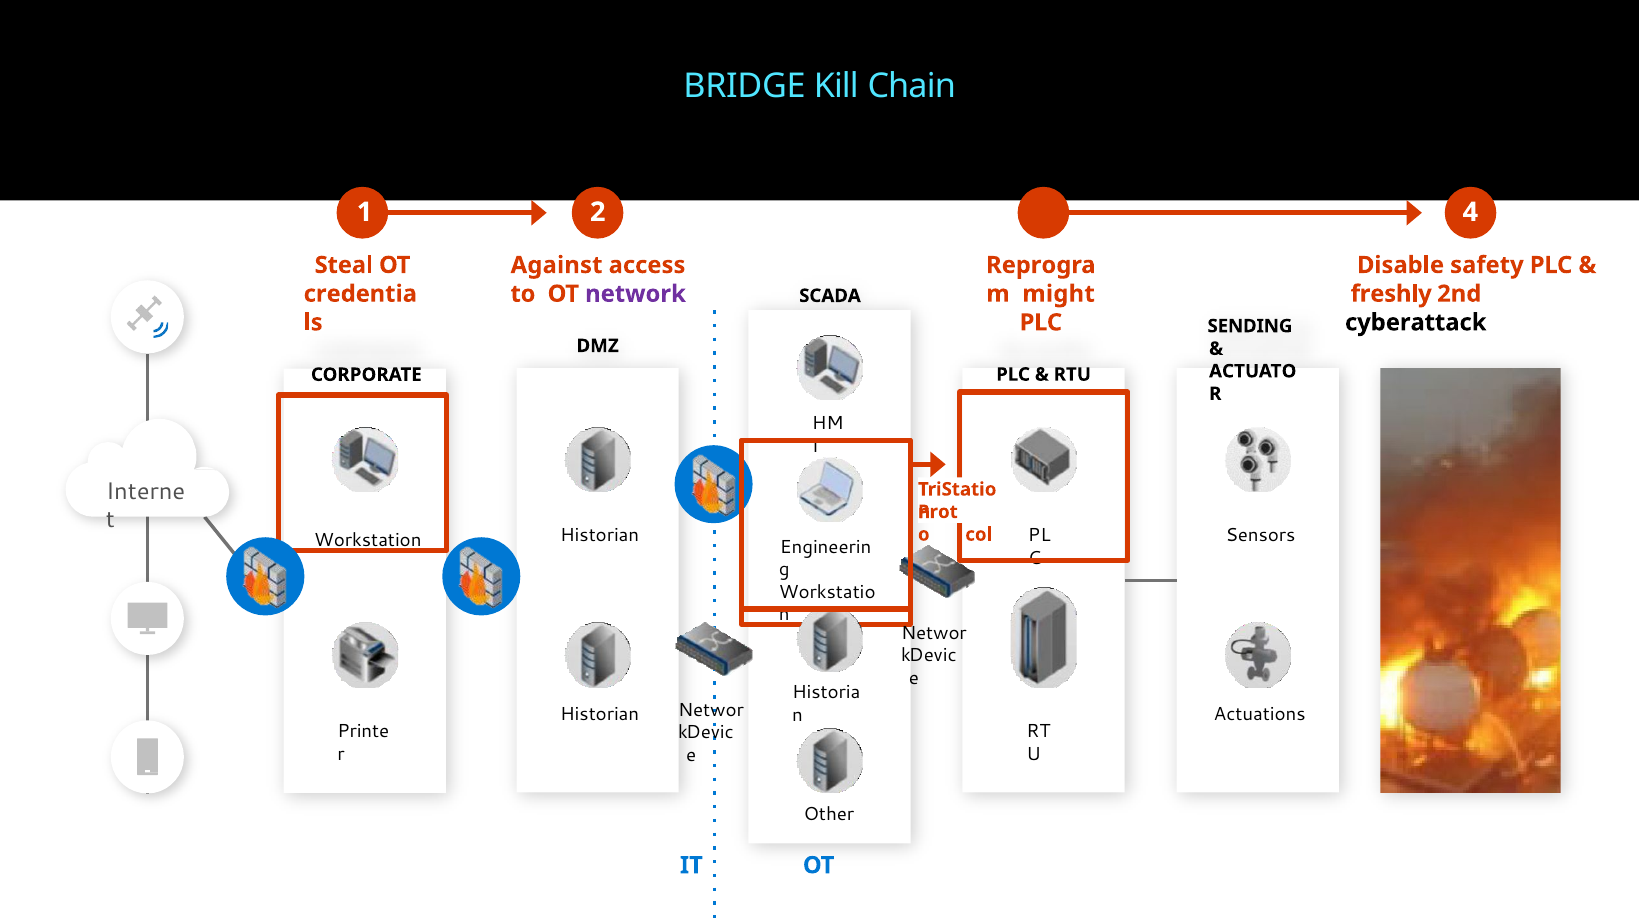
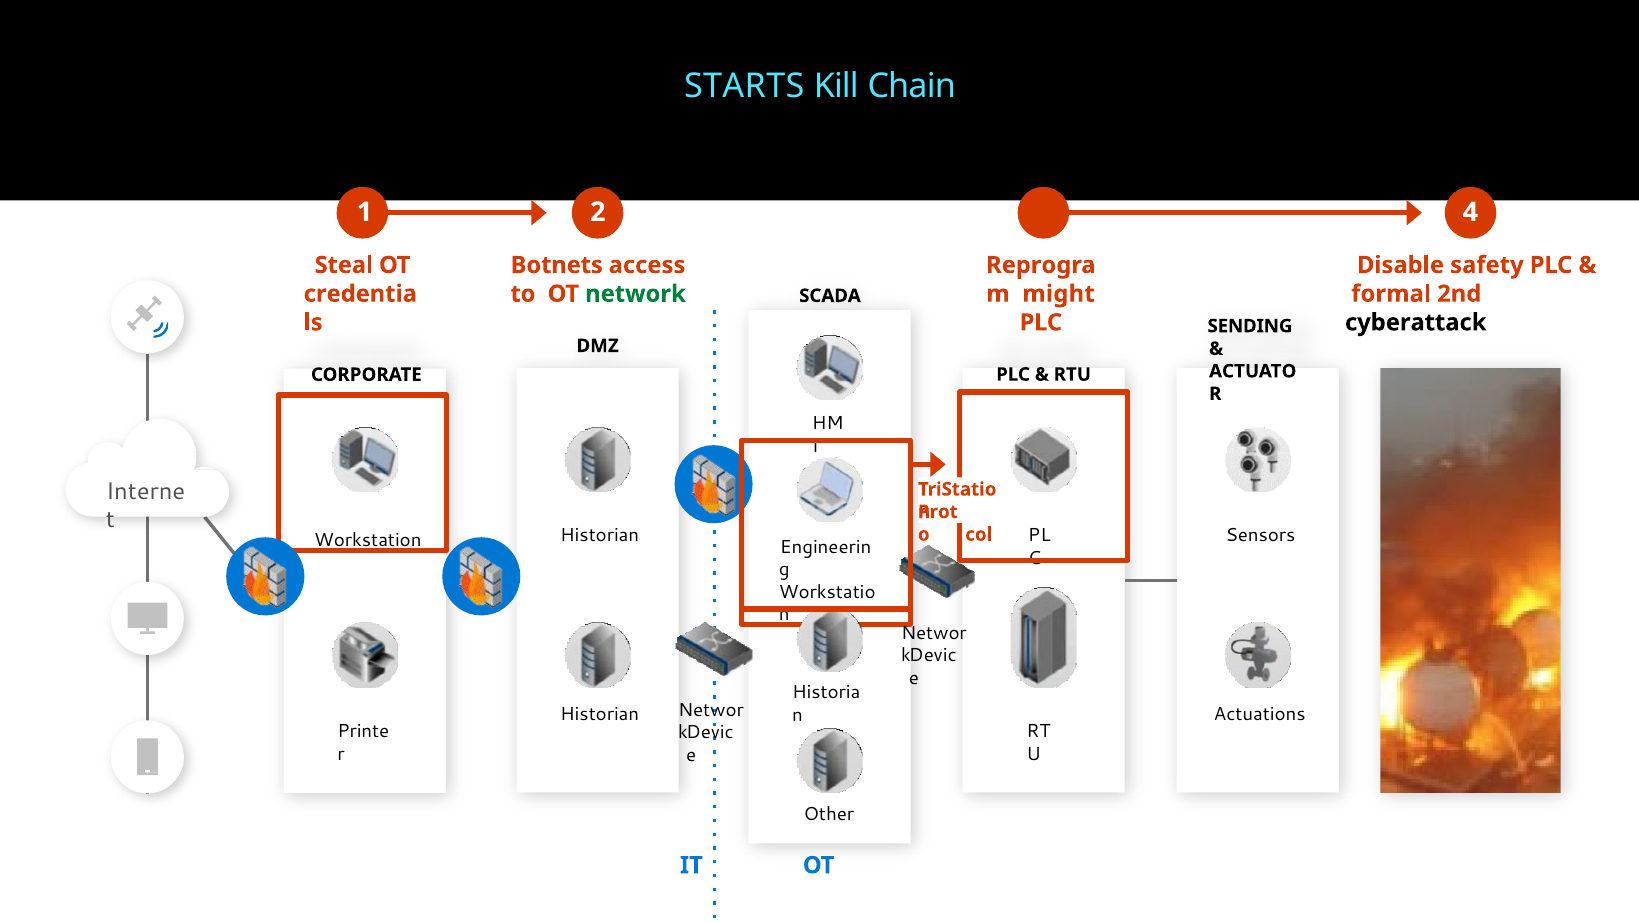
BRIDGE: BRIDGE -> STARTS (744, 86)
Against: Against -> Botnets (557, 265)
freshly: freshly -> formal (1391, 294)
network colour: purple -> green (635, 294)
